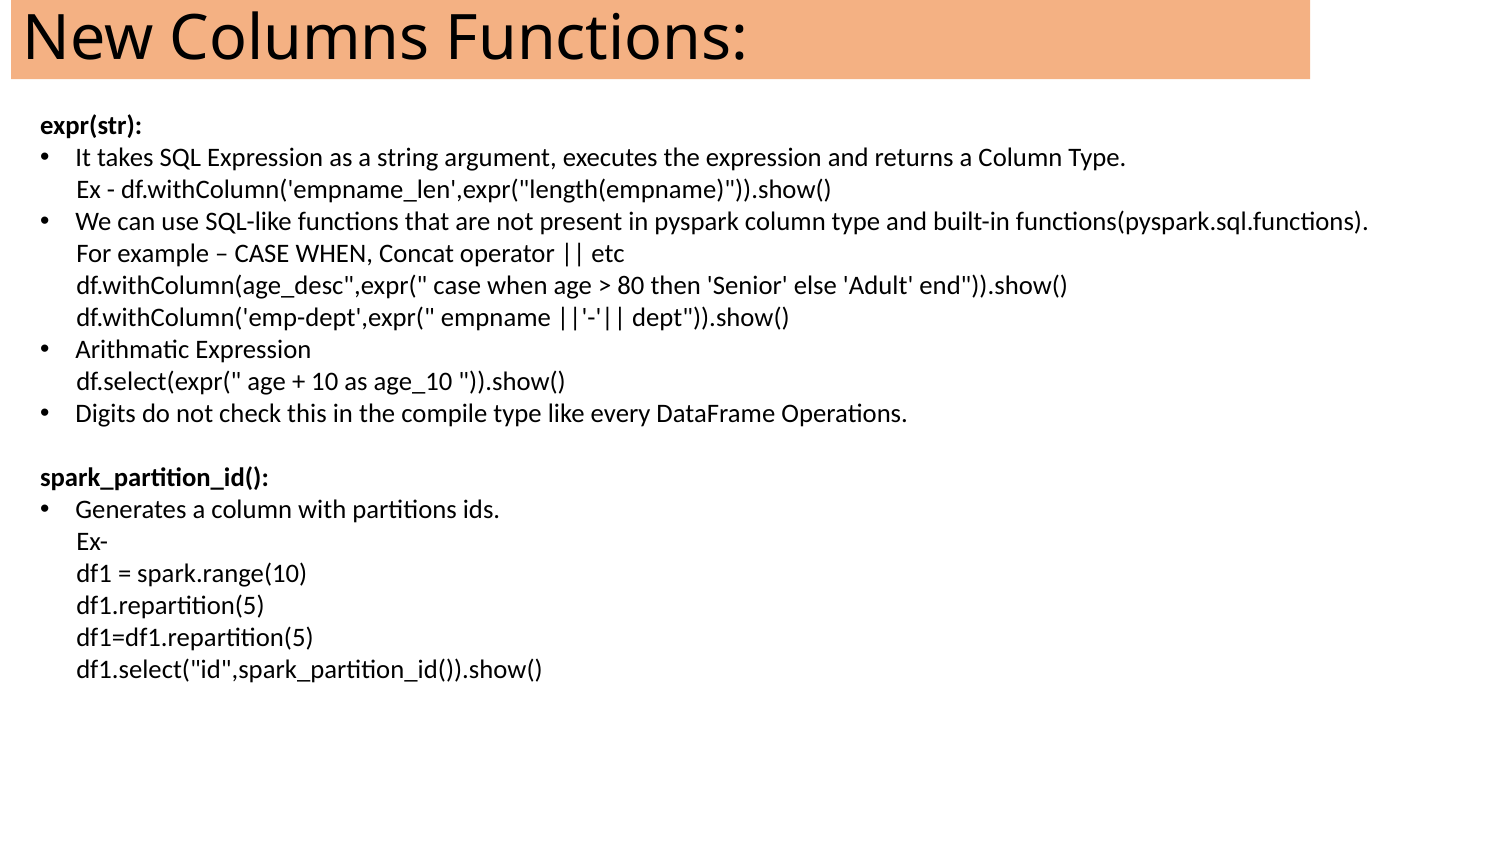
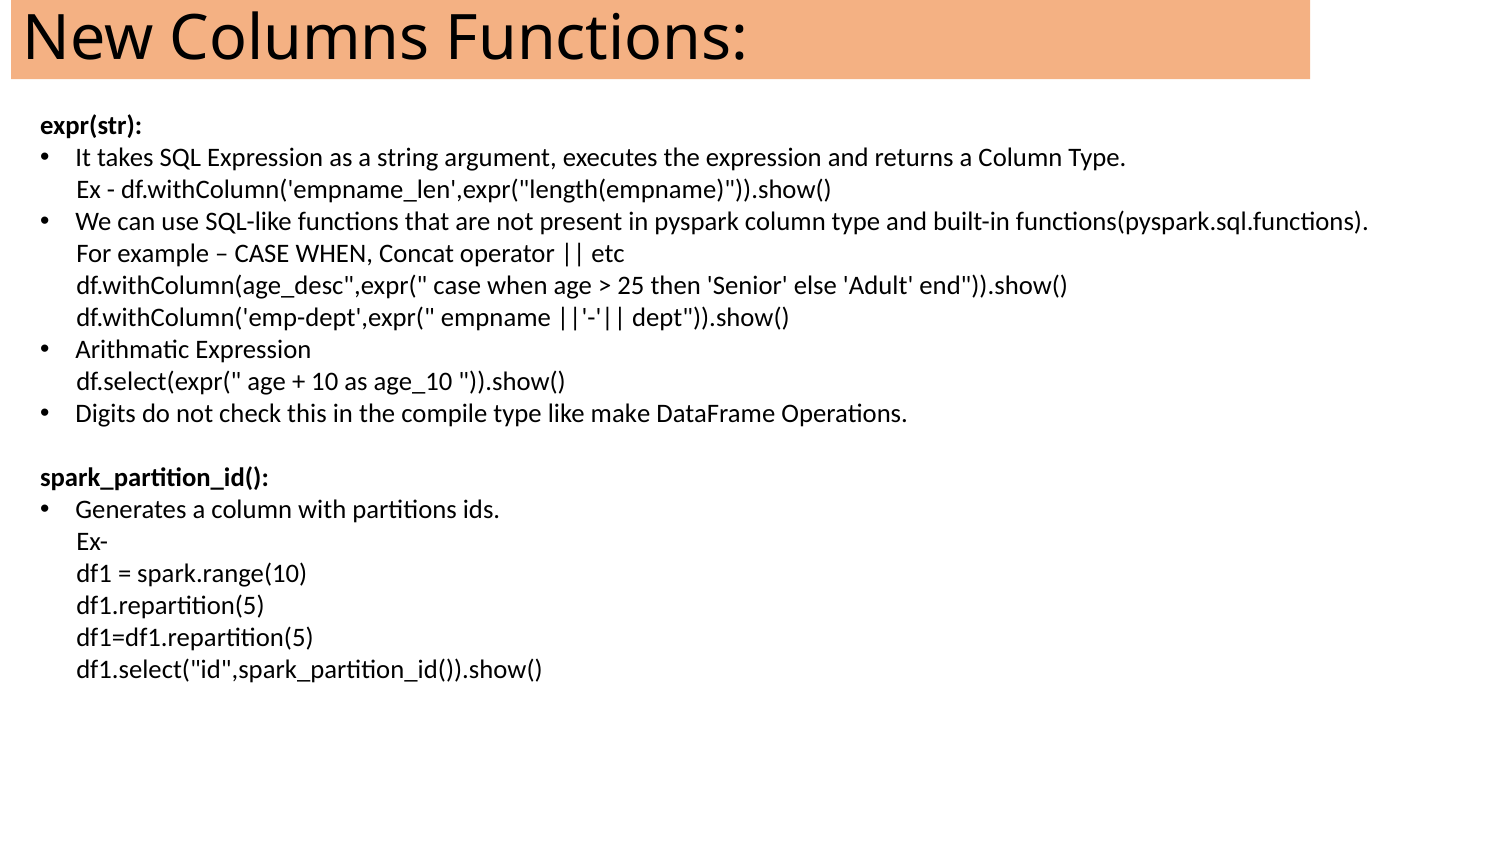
80: 80 -> 25 (631, 286)
every: every -> make (620, 414)
